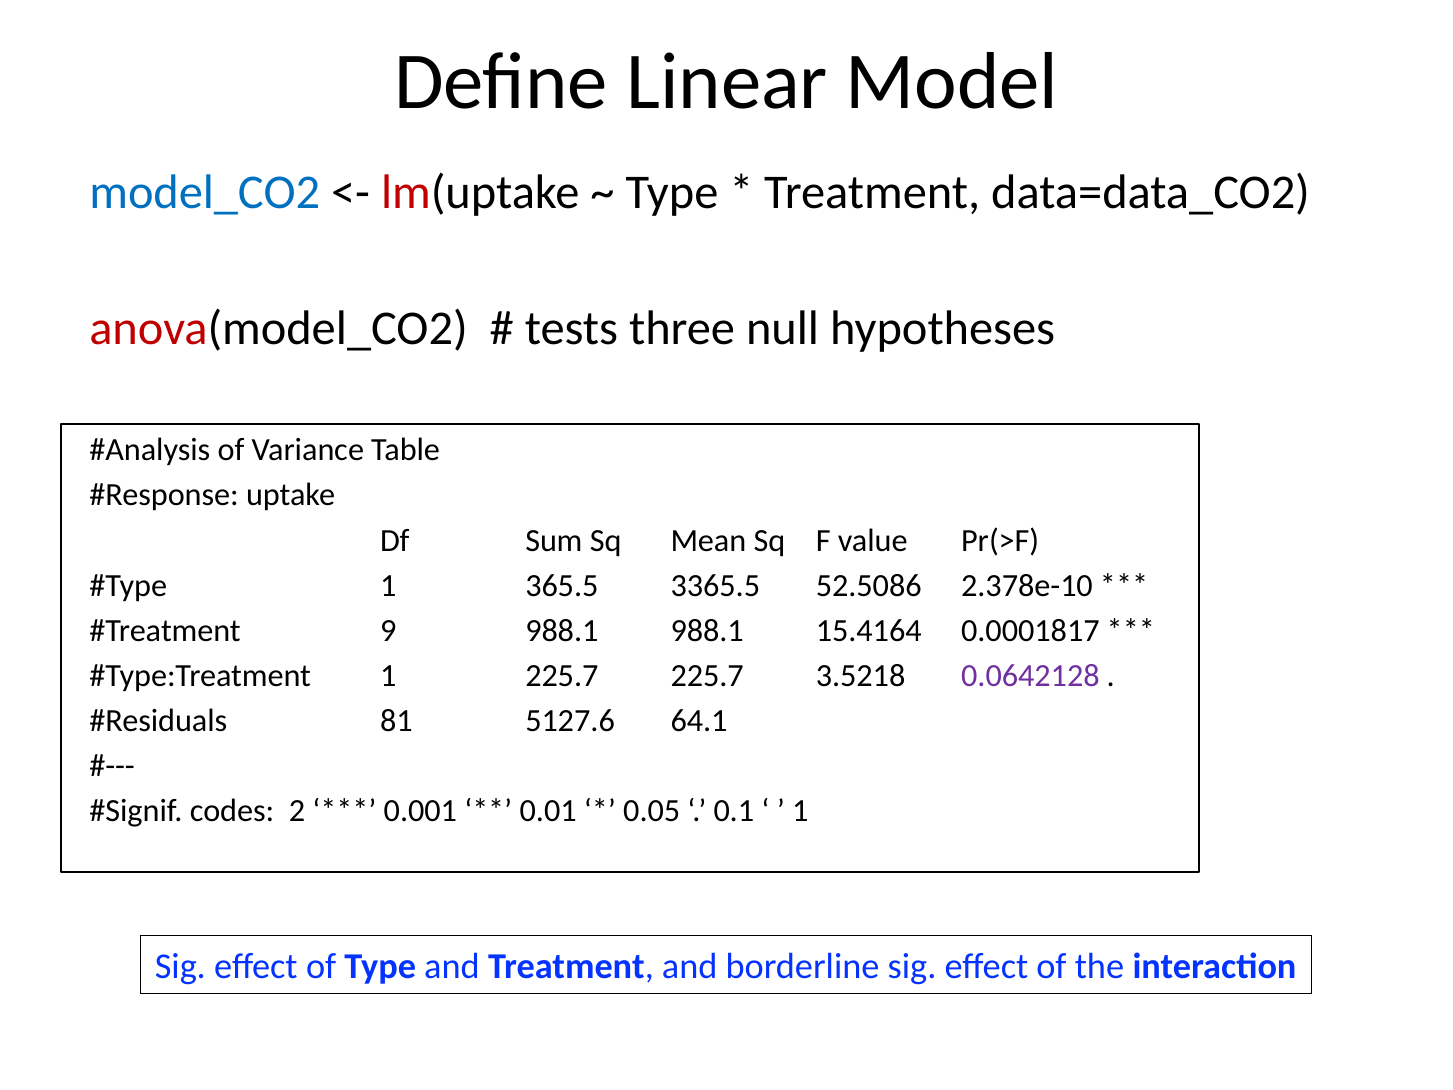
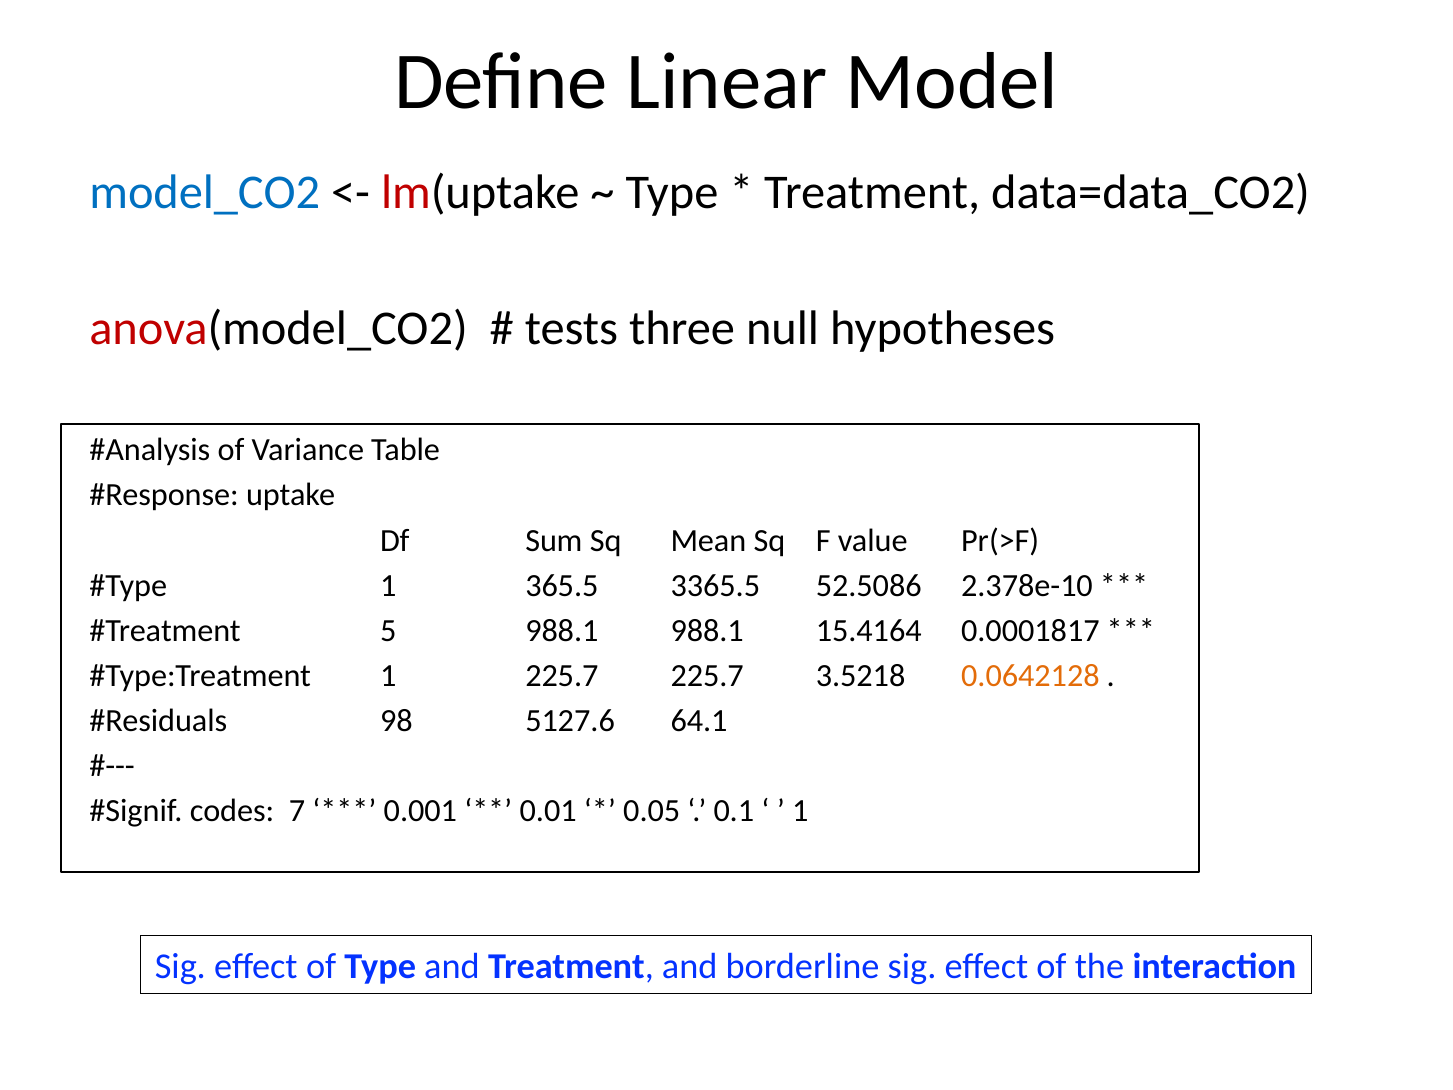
9: 9 -> 5 (388, 631)
0.0642128 colour: purple -> orange (1030, 676)
81: 81 -> 98 (396, 721)
2: 2 -> 7 (297, 811)
